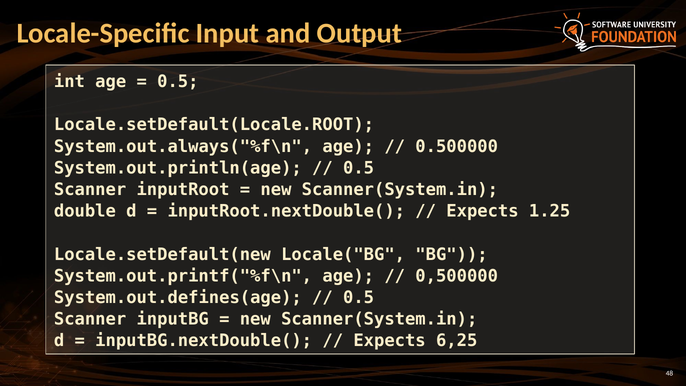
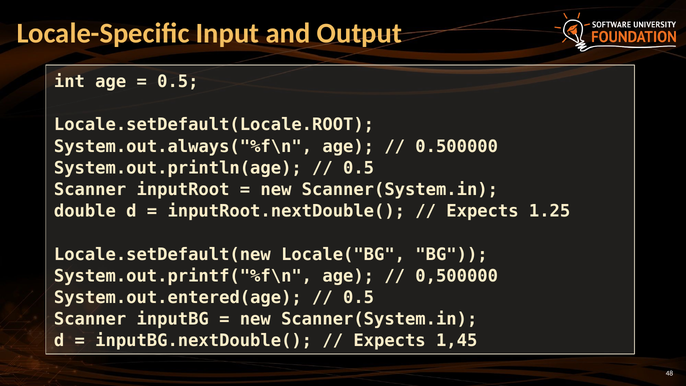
System.out.defines(age: System.out.defines(age -> System.out.entered(age (178, 298)
6,25: 6,25 -> 1,45 (457, 341)
